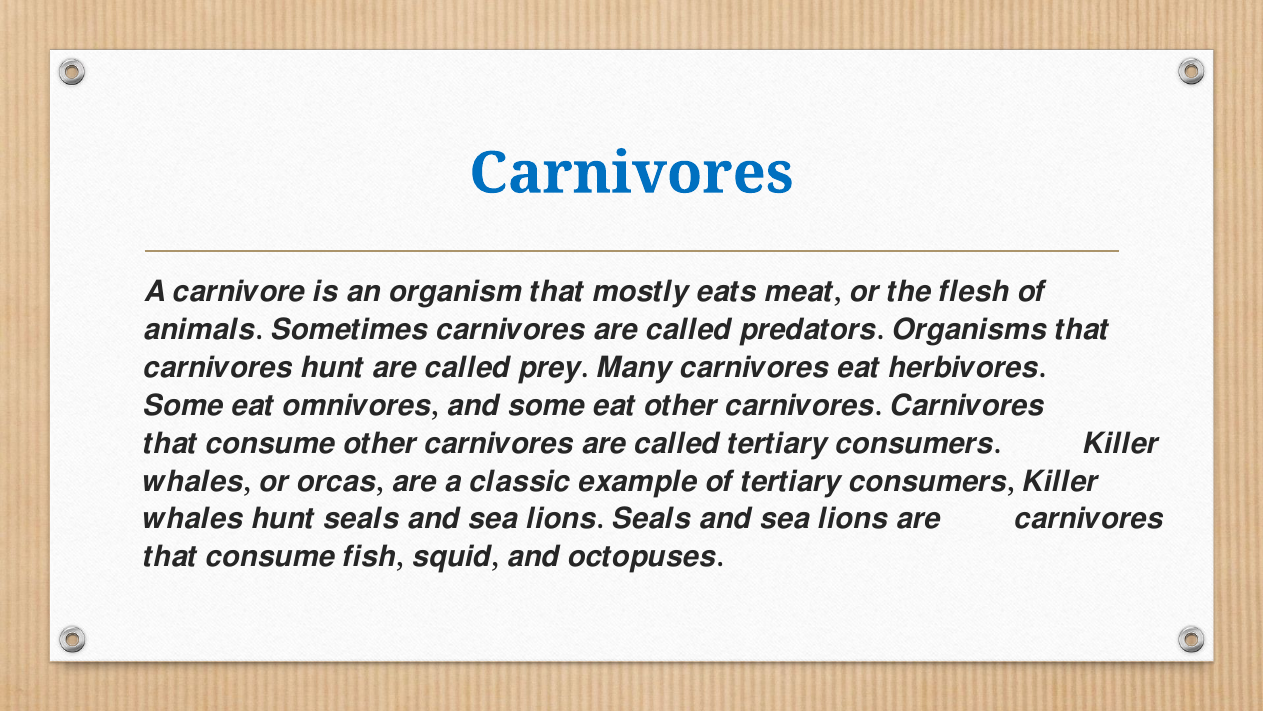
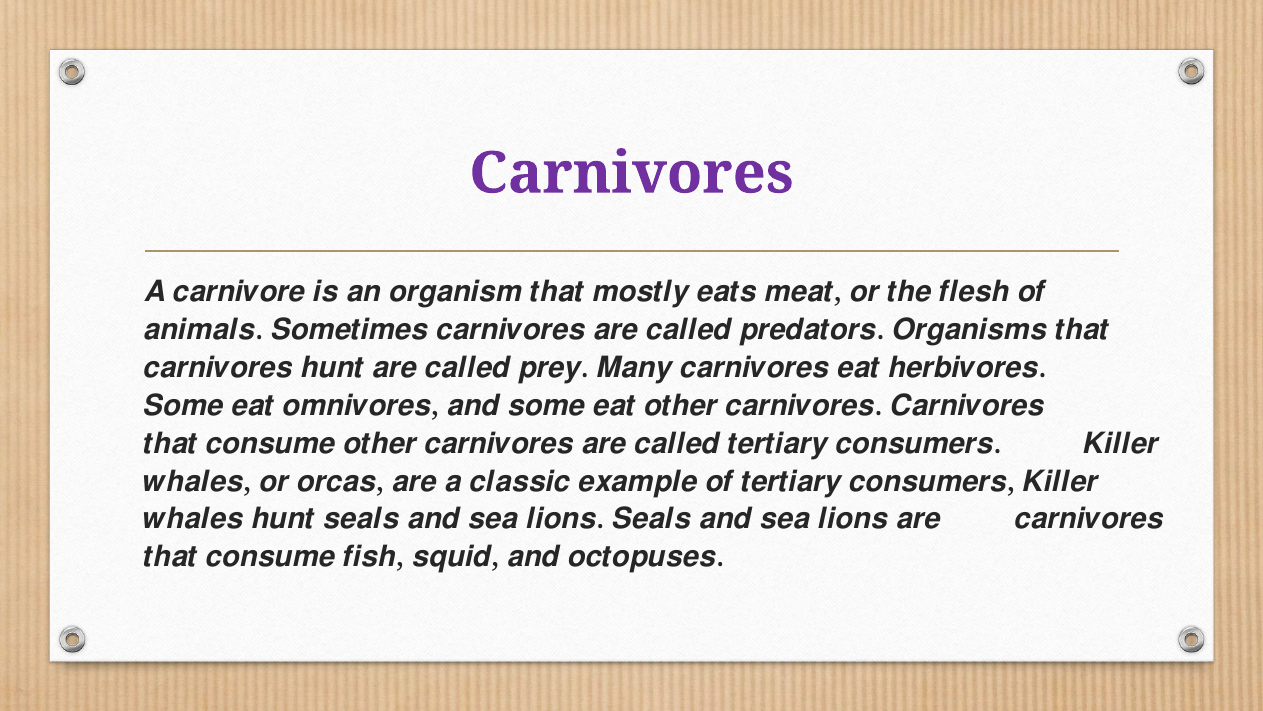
Carnivores colour: blue -> purple (631, 173)
